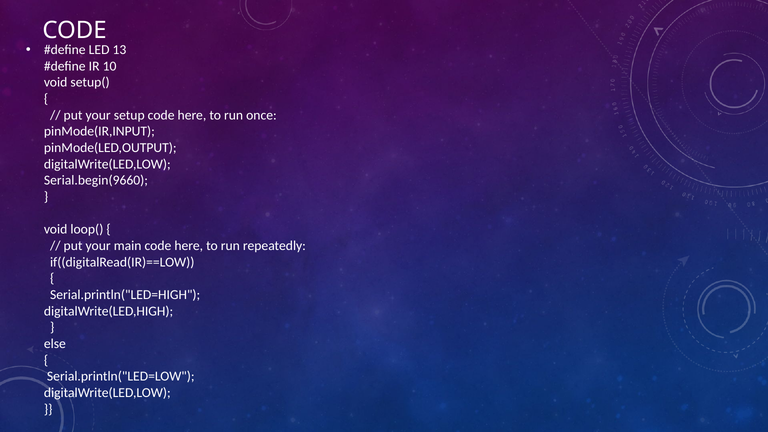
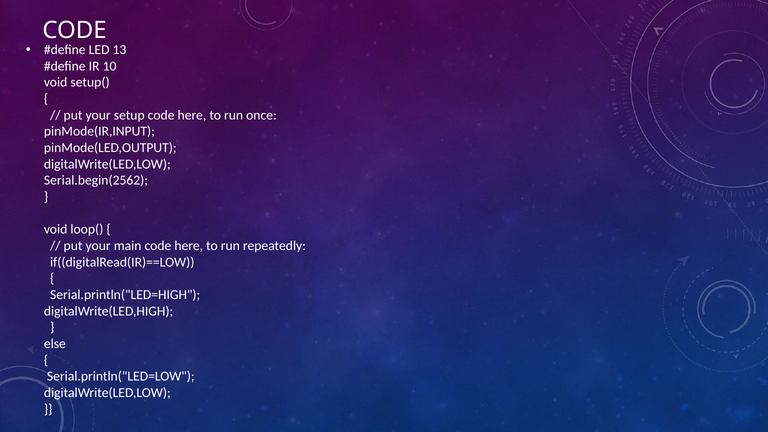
Serial.begin(9660: Serial.begin(9660 -> Serial.begin(2562 (96, 180)
